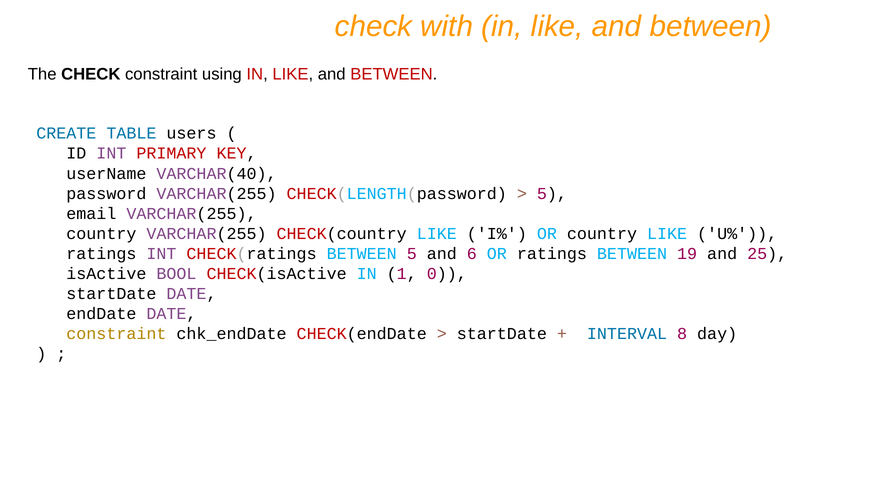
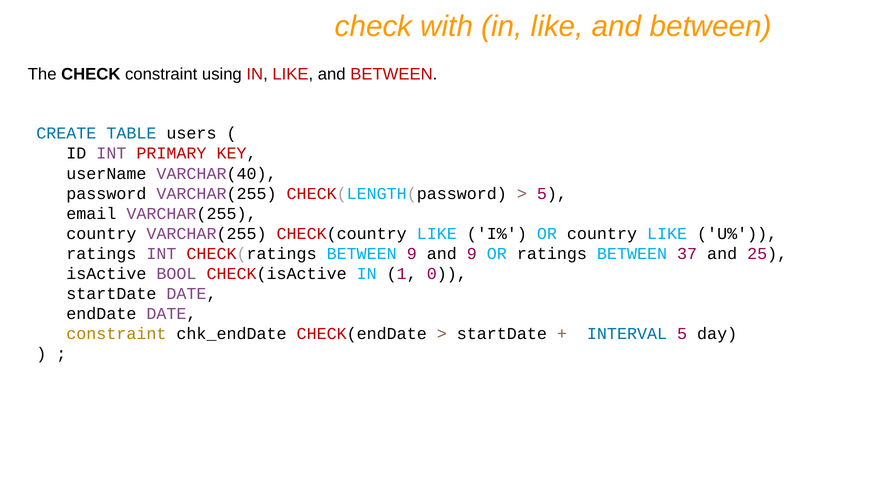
BETWEEN 5: 5 -> 9 (412, 253)
and 6: 6 -> 9 (472, 253)
19: 19 -> 37 (687, 253)
INTERVAL 8: 8 -> 5 (682, 334)
